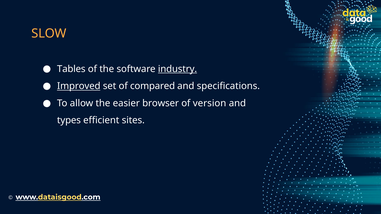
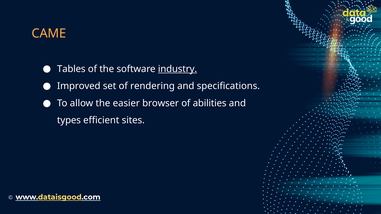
SLOW: SLOW -> CAME (49, 33)
Improved underline: present -> none (79, 86)
compared: compared -> rendering (152, 86)
version: version -> abilities (210, 103)
